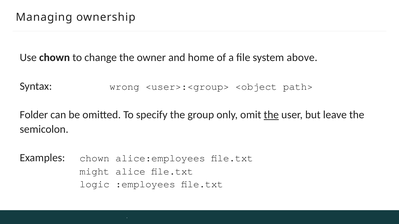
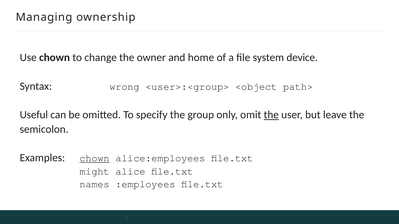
above: above -> device (302, 58)
Folder: Folder -> Useful (34, 115)
chown underline: none -> present (95, 158)
logic: logic -> names (95, 185)
